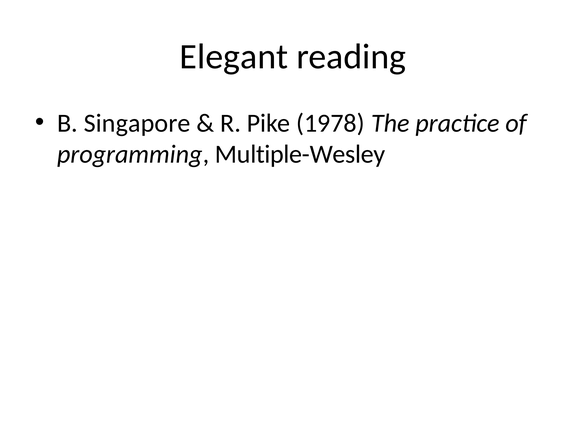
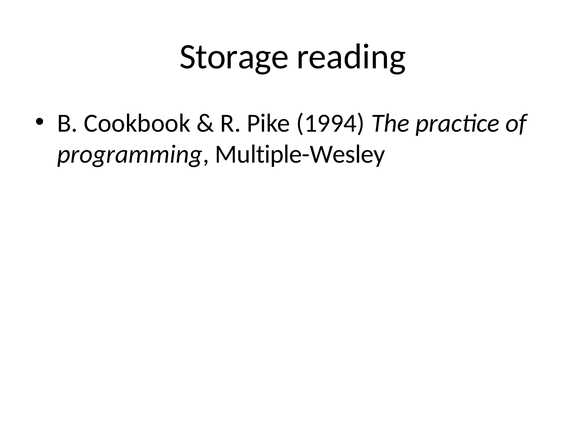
Elegant: Elegant -> Storage (234, 57)
Singapore: Singapore -> Cookbook (137, 123)
1978: 1978 -> 1994 (330, 123)
